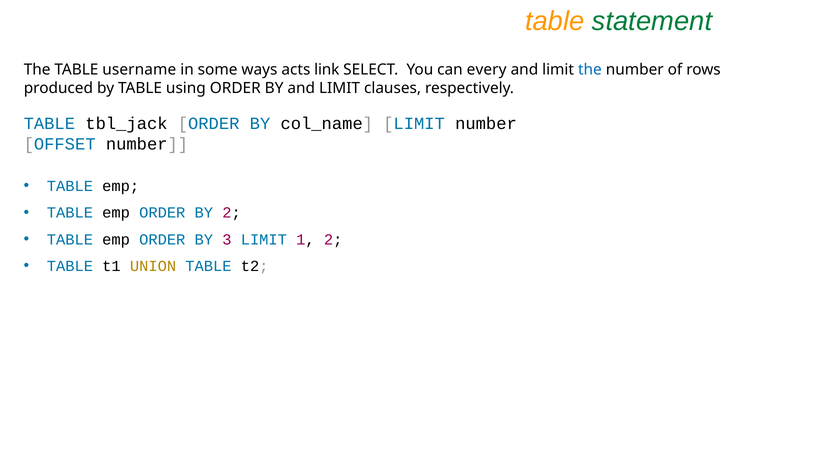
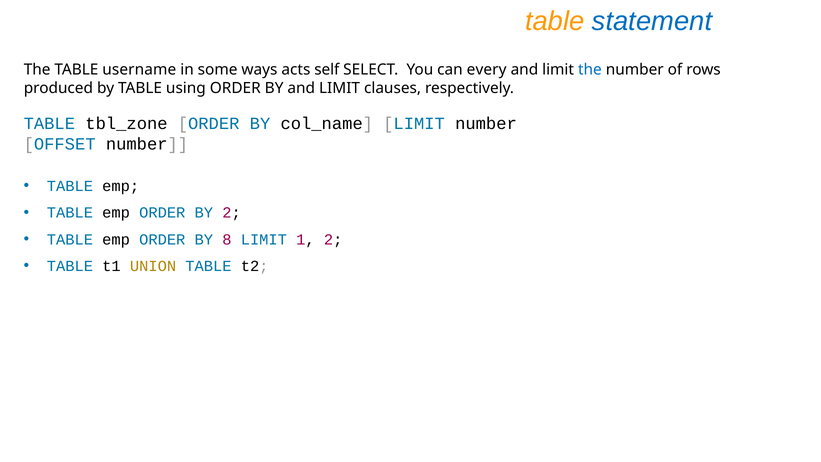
statement colour: green -> blue (652, 21)
link: link -> self (327, 70)
tbl_jack: tbl_jack -> tbl_zone (126, 124)
3: 3 -> 8 (227, 239)
